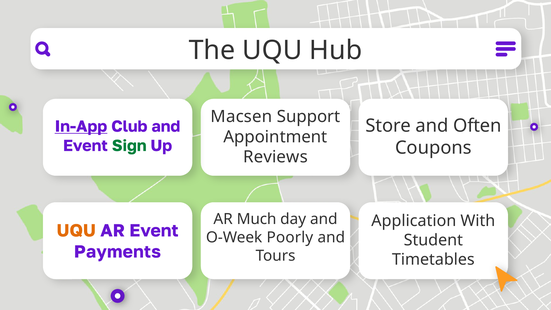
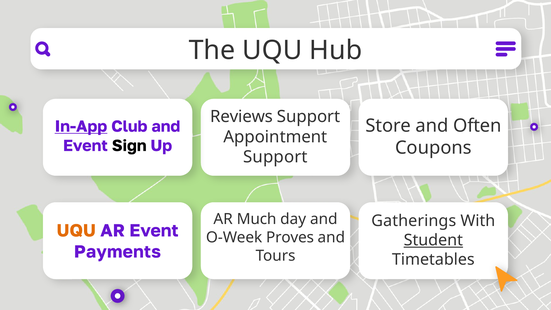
Macsen: Macsen -> Reviews (242, 117)
Sign colour: green -> black (129, 146)
Reviews: Reviews -> Support (275, 157)
Application: Application -> Gatherings (414, 221)
Poorly: Poorly -> Proves (290, 237)
Student underline: none -> present (433, 240)
